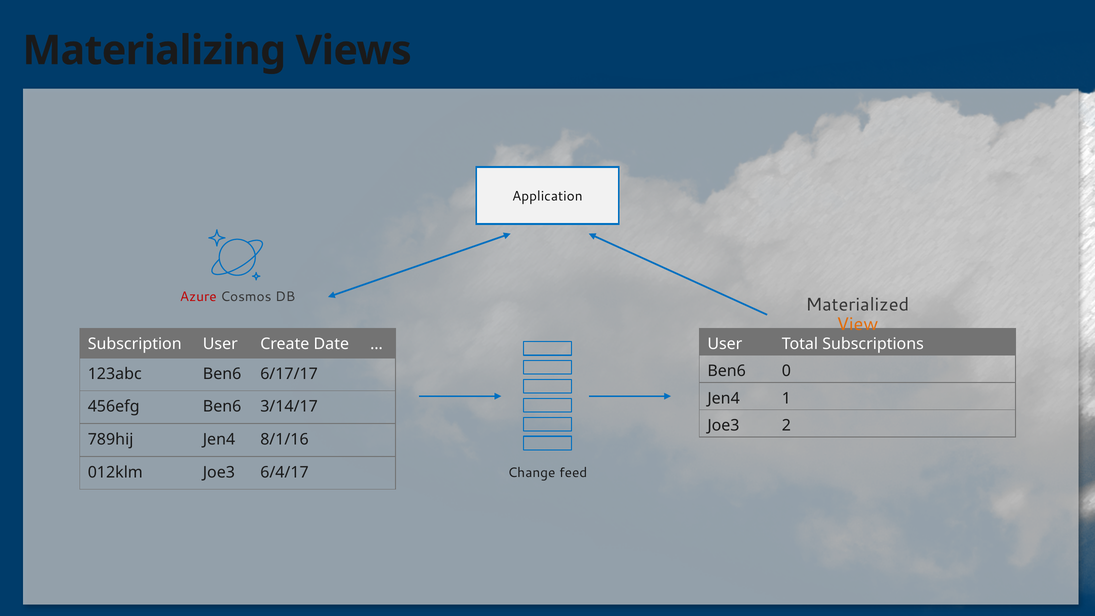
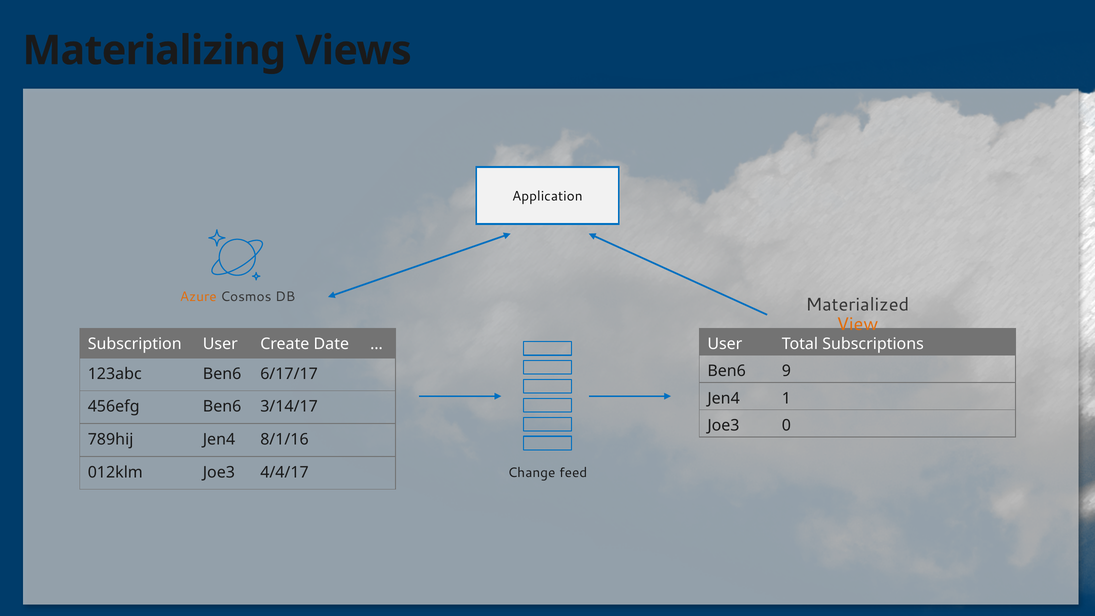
Azure colour: red -> orange (198, 297)
0: 0 -> 9 (786, 371)
2: 2 -> 0 (786, 426)
6/4/17: 6/4/17 -> 4/4/17 (284, 472)
